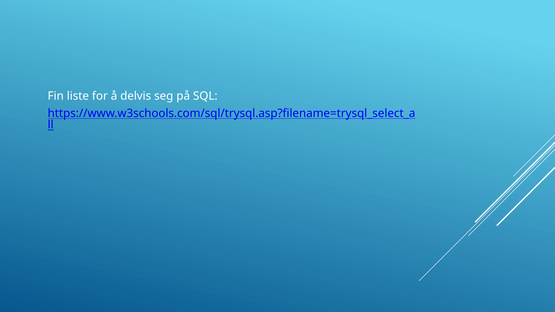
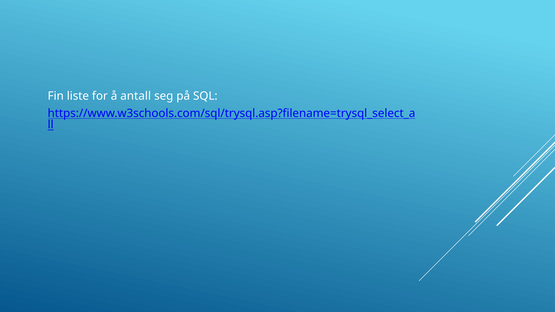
delvis: delvis -> antall (136, 96)
